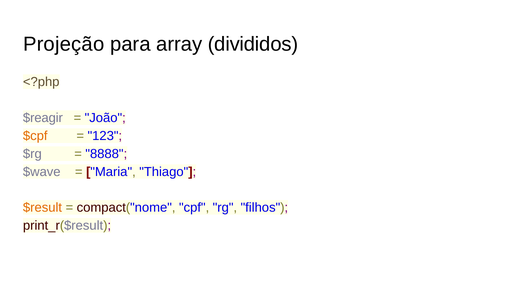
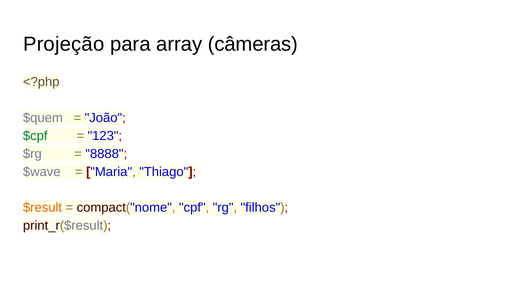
divididos: divididos -> câmeras (253, 44)
$reagir: $reagir -> $quem (43, 118)
$cpf colour: orange -> green (35, 136)
